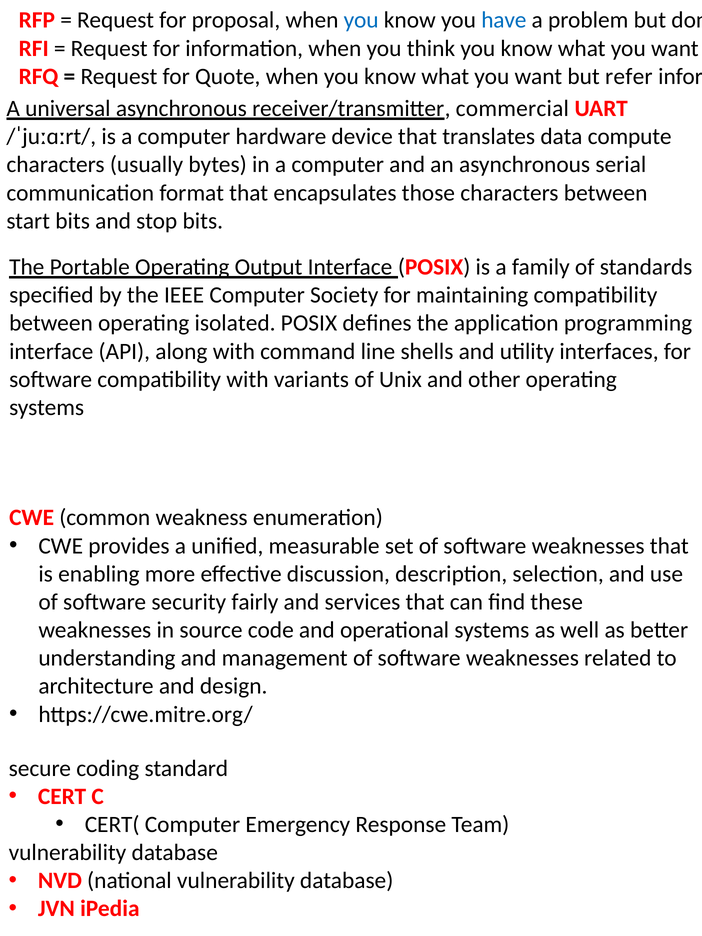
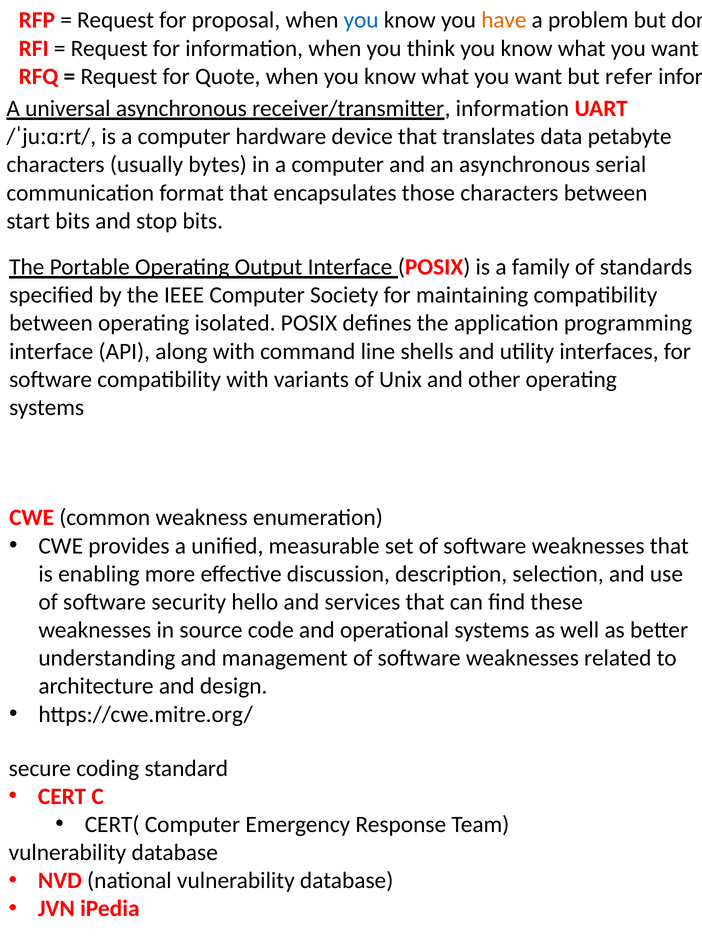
have colour: blue -> orange (504, 20)
receiver/transmitter commercial: commercial -> information (512, 109)
compute: compute -> petabyte (630, 137)
fairly: fairly -> hello (255, 602)
